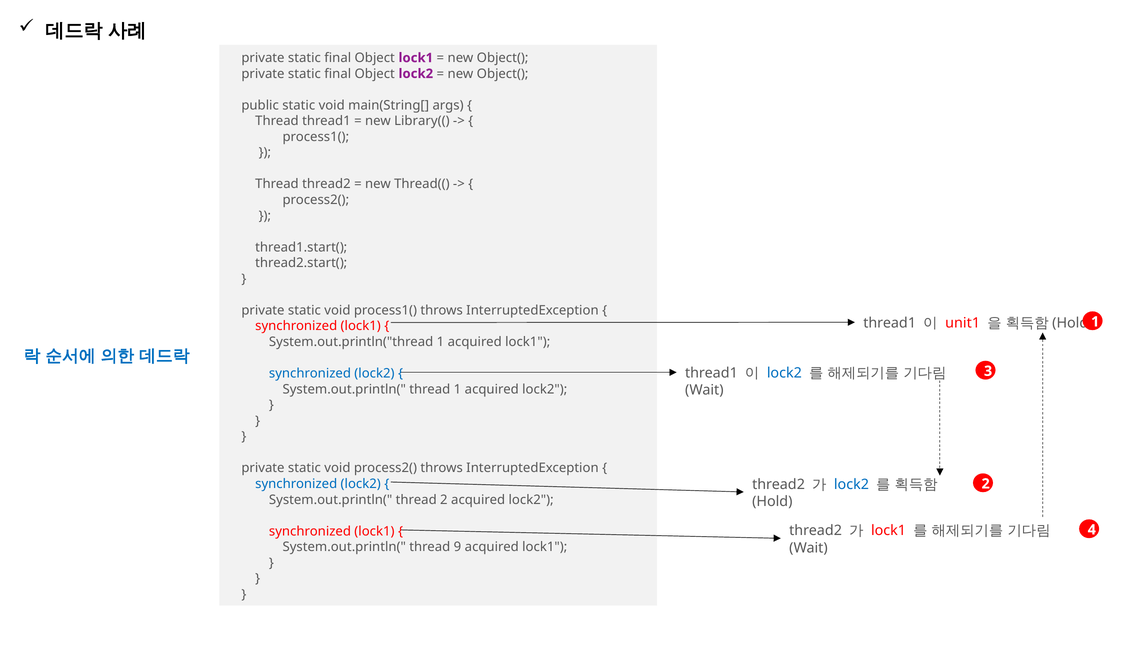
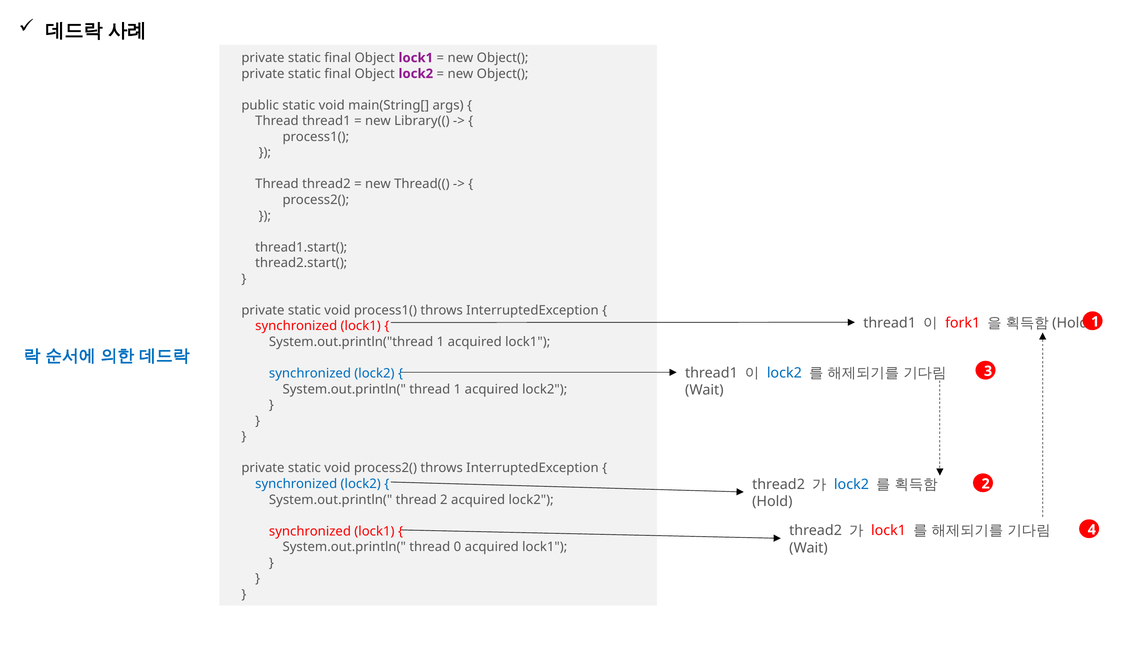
unit1: unit1 -> fork1 (963, 323)
9: 9 -> 0 (457, 547)
